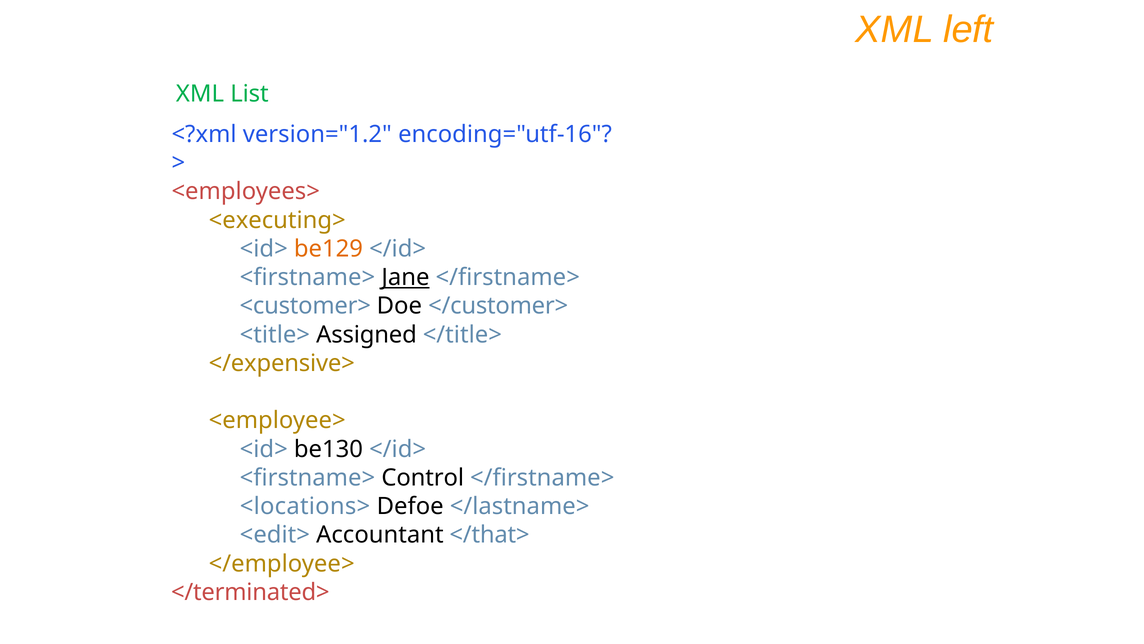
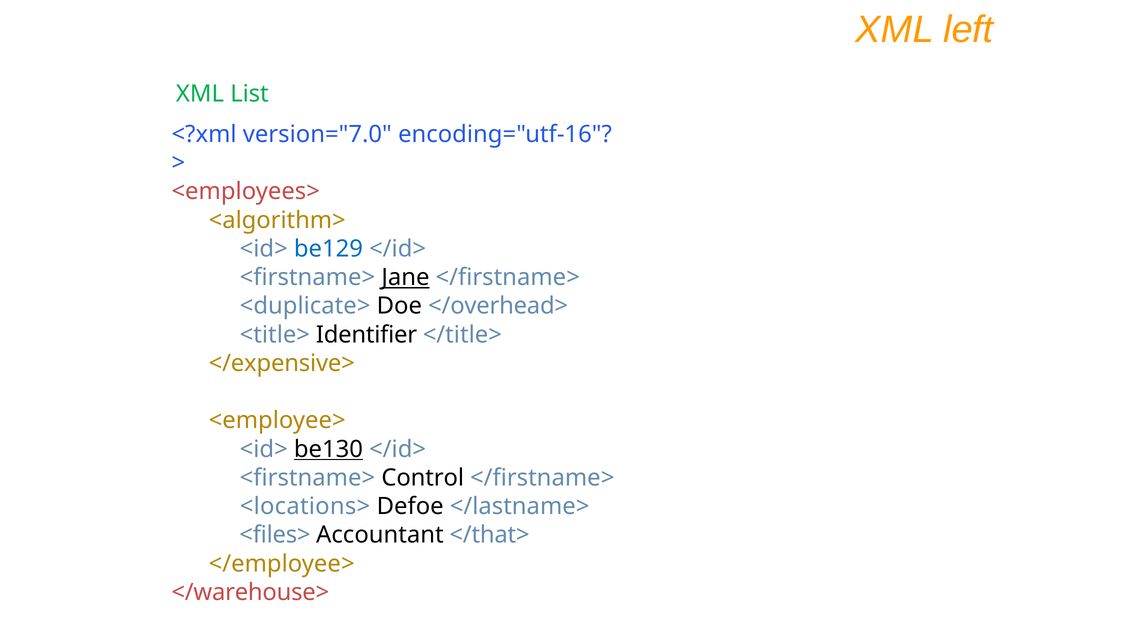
version="1.2: version="1.2 -> version="7.0 (317, 134)
<executing>: <executing> -> <algorithm> (277, 220)
be129 colour: orange -> blue (328, 249)
<customer>: <customer> -> <duplicate> (305, 306)
</customer>: </customer> -> </overhead> (498, 306)
Assigned: Assigned -> Identifier (367, 334)
be130 underline: none -> present (328, 449)
<edit>: <edit> -> <files> (275, 535)
</terminated>: </terminated> -> </warehouse> (250, 592)
